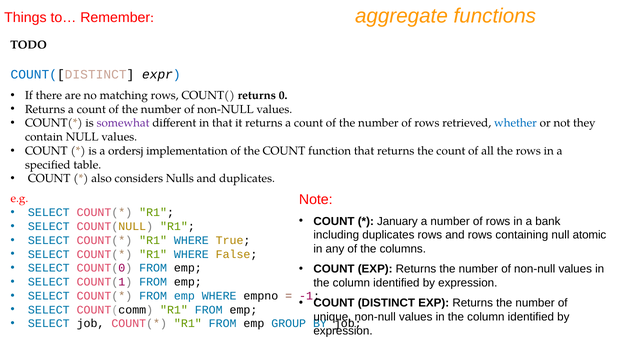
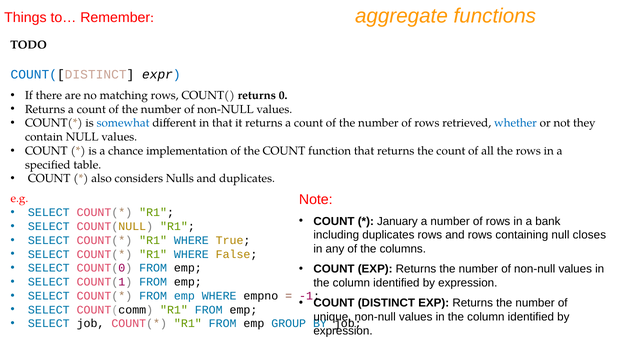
somewhat colour: purple -> blue (123, 123)
ordersj: ordersj -> chance (126, 151)
atomic: atomic -> closes (589, 236)
